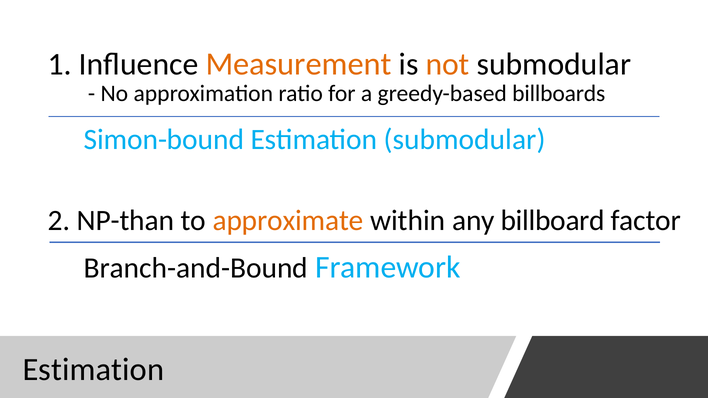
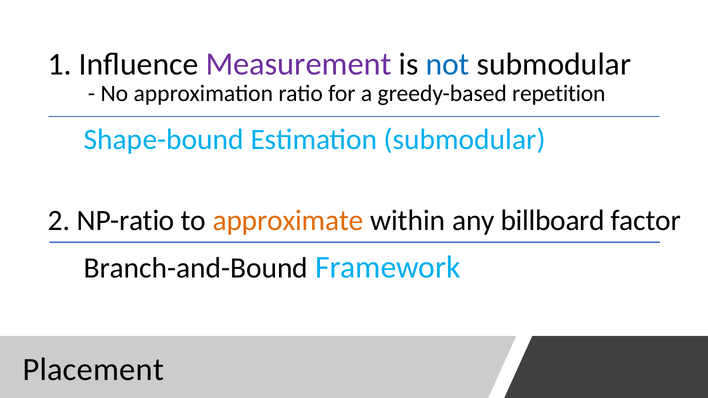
Measurement colour: orange -> purple (299, 64)
not colour: orange -> blue (448, 65)
billboards: billboards -> repetition (559, 93)
Simon-bound: Simon-bound -> Shape-bound (164, 139)
NP-than: NP-than -> NP-ratio (126, 221)
Estimation: Estimation -> Placement (93, 370)
